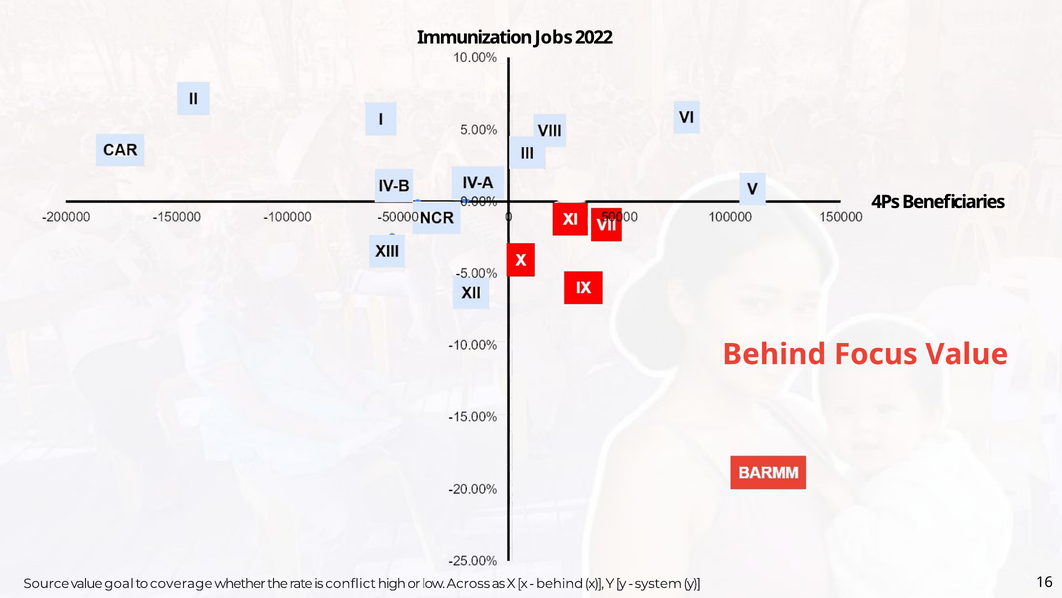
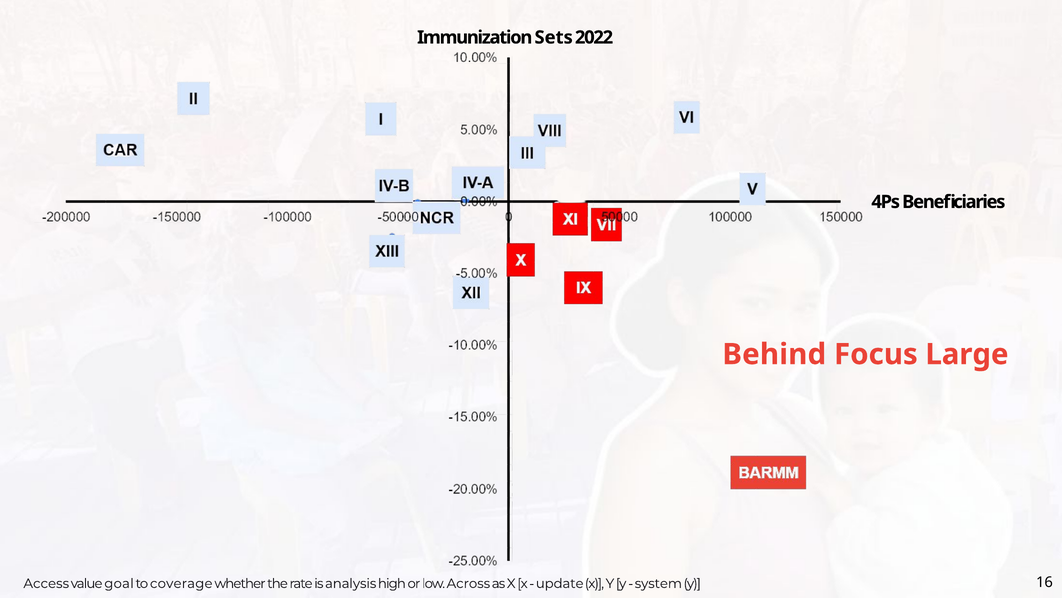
Jobs: Jobs -> Sets (554, 37)
Focus Value: Value -> Large (967, 354)
Source: Source -> Access (46, 583)
conflict: conflict -> analysis (351, 583)
behind: behind -> update (560, 583)
